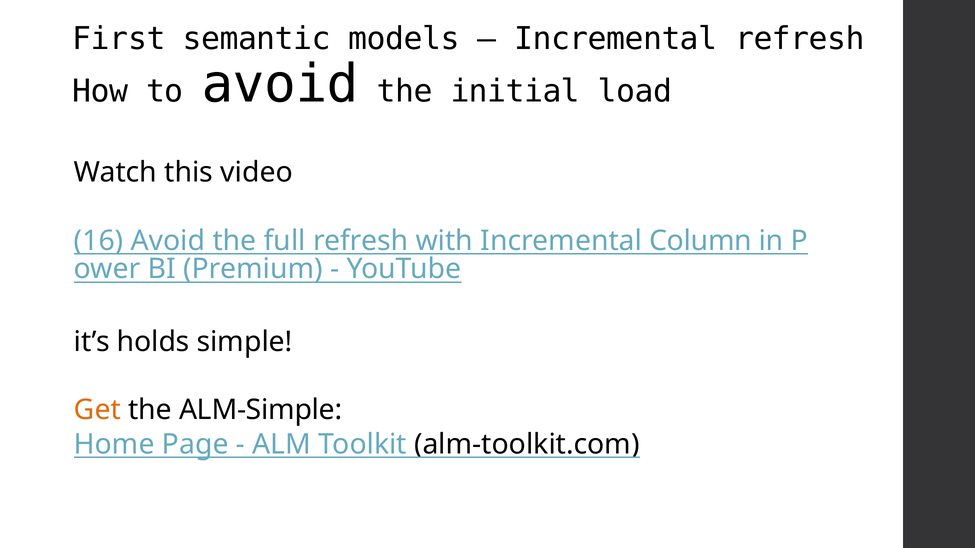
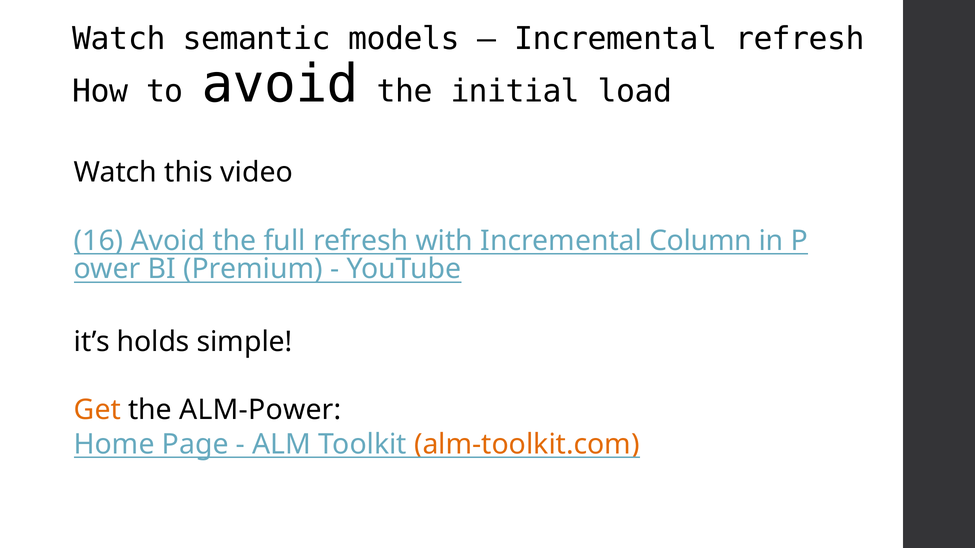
First: First -> Watch (119, 39)
ALM-Simple: ALM-Simple -> ALM-Power (260, 410)
alm-toolkit.com colour: black -> orange (527, 445)
